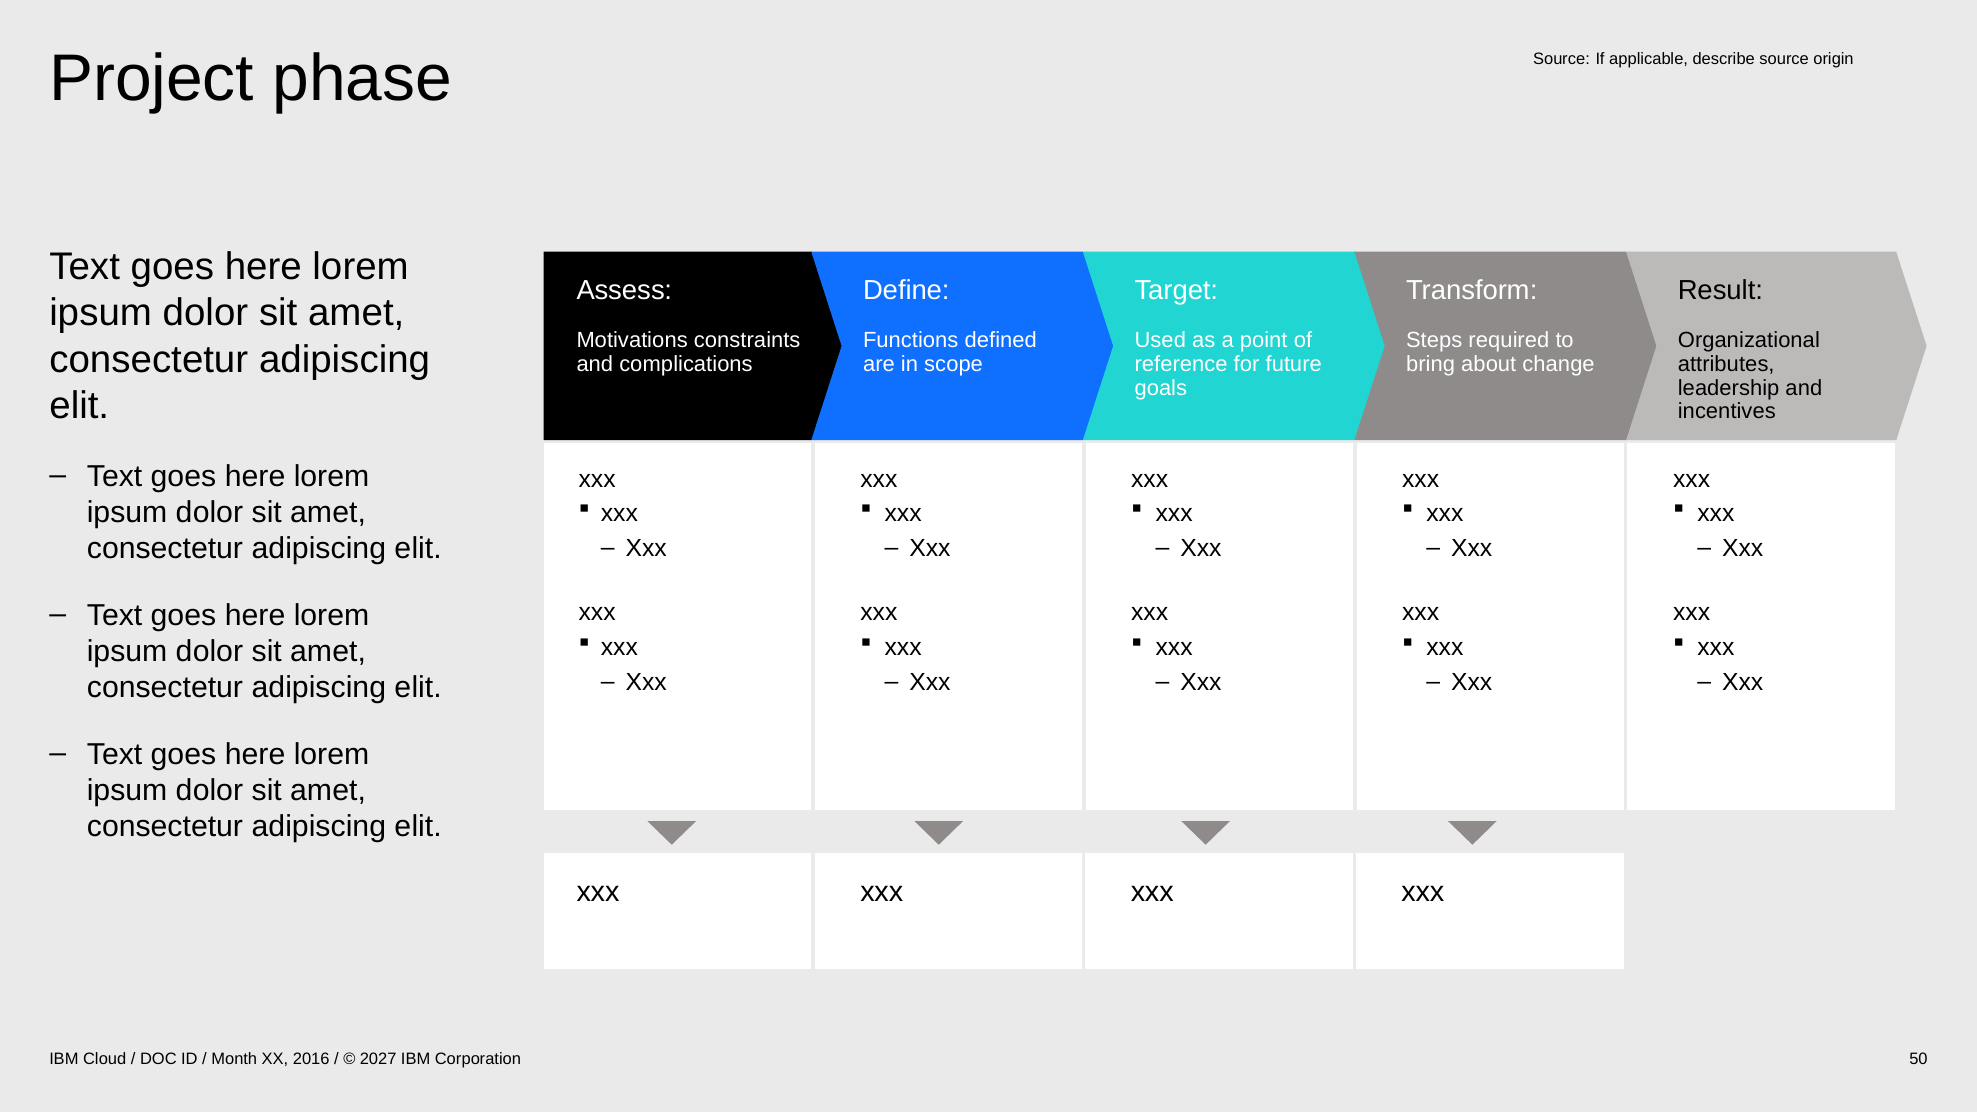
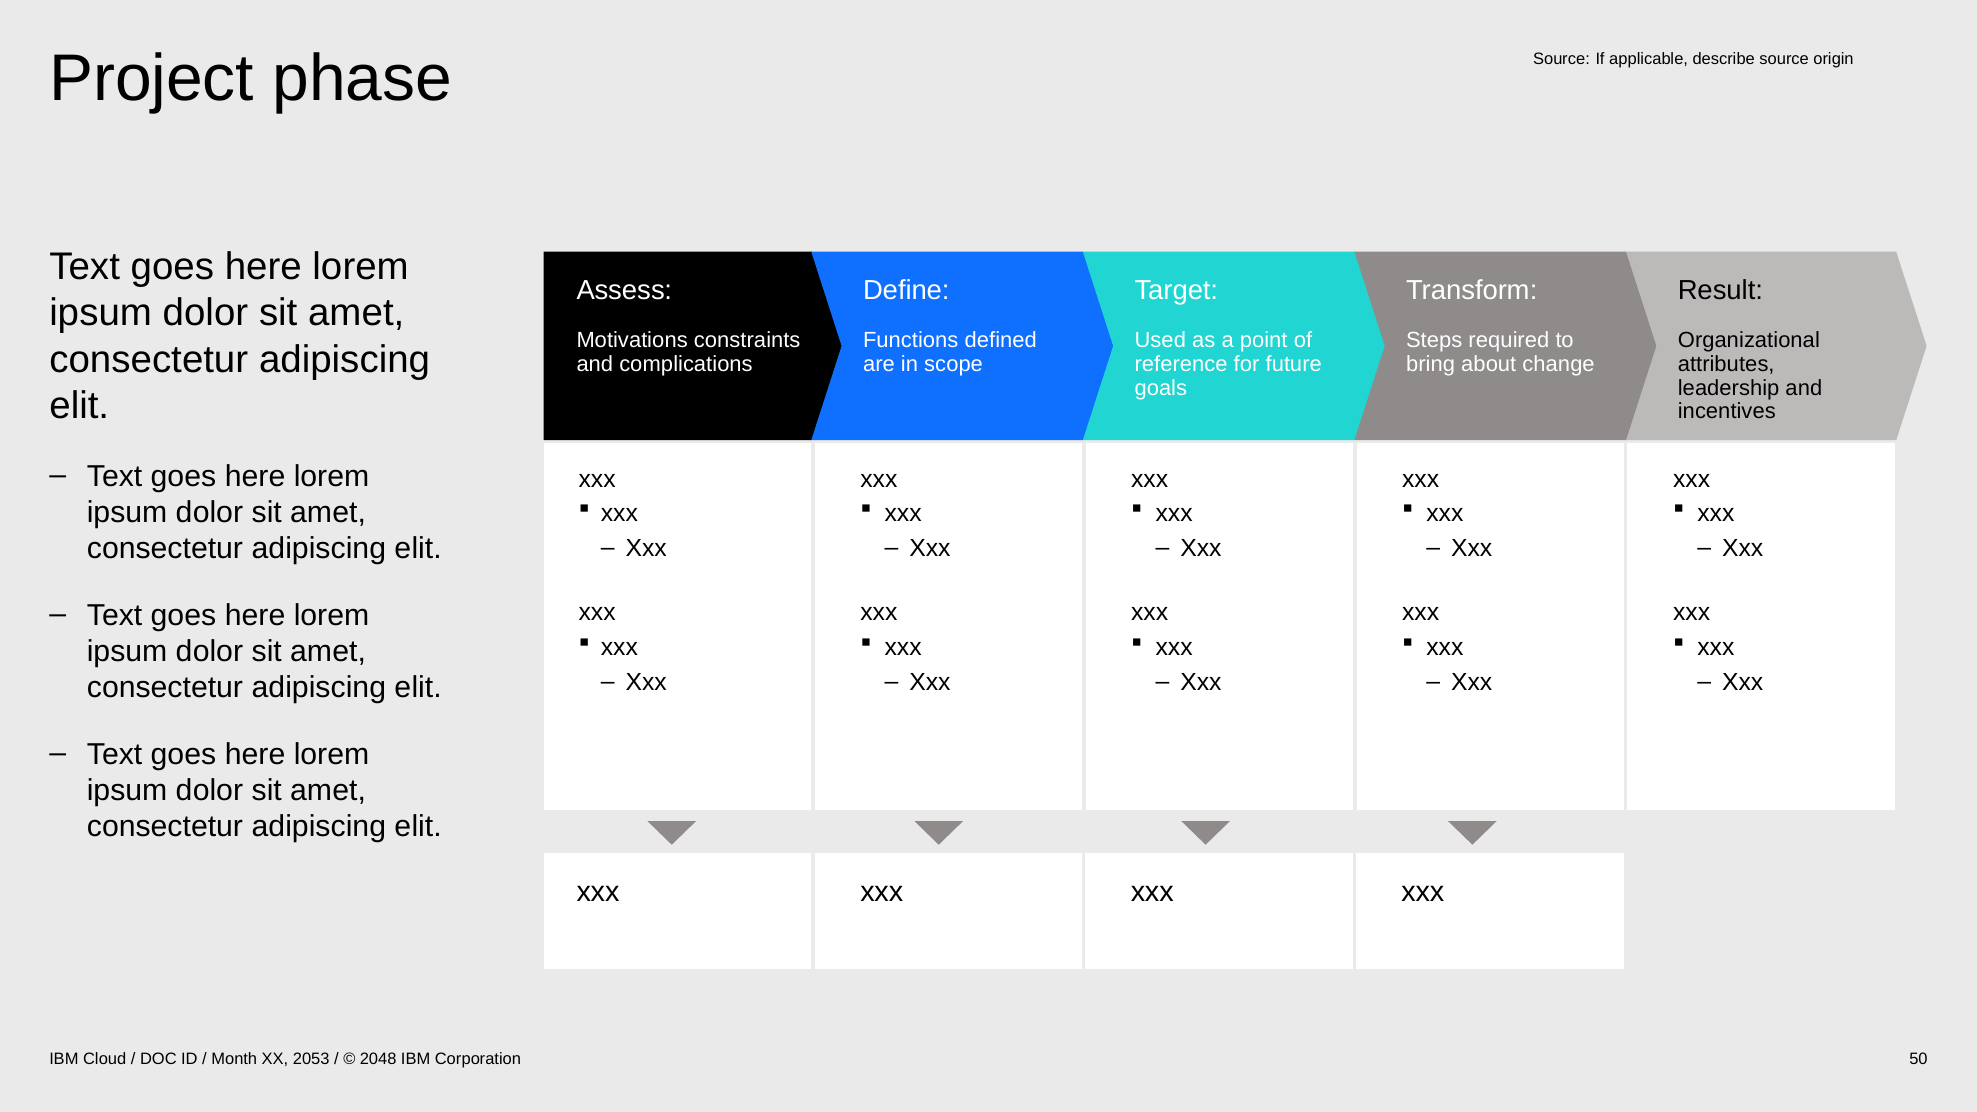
2016: 2016 -> 2053 (311, 1059)
2027: 2027 -> 2048 (378, 1059)
